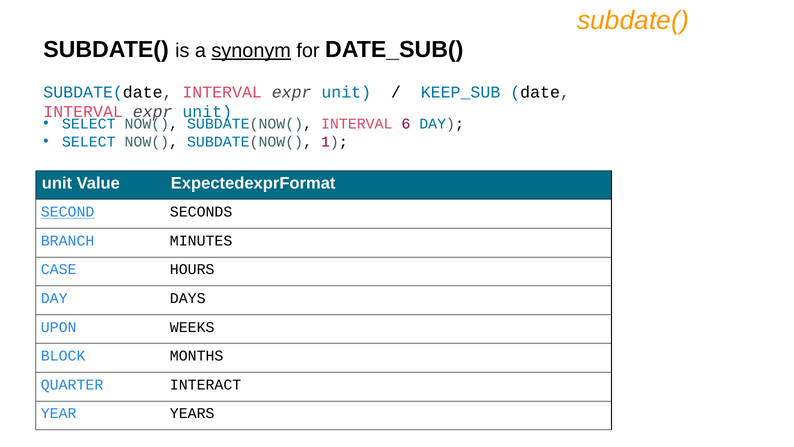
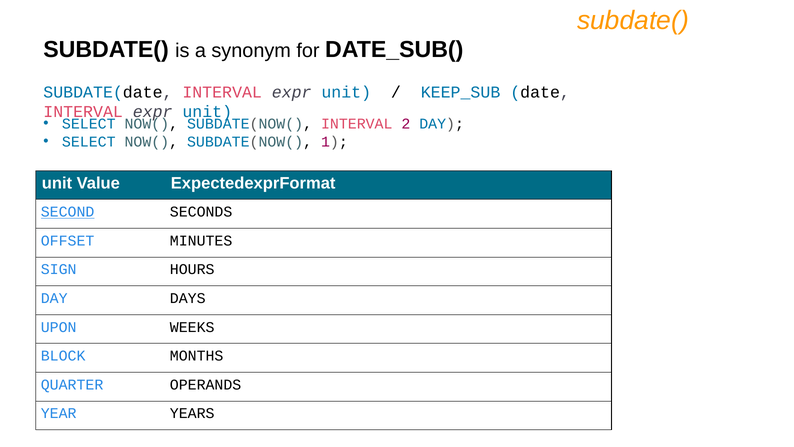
synonym underline: present -> none (251, 51)
6: 6 -> 2 (406, 124)
BRANCH: BRANCH -> OFFSET (68, 240)
CASE: CASE -> SIGN (59, 269)
INTERACT: INTERACT -> OPERANDS (206, 384)
